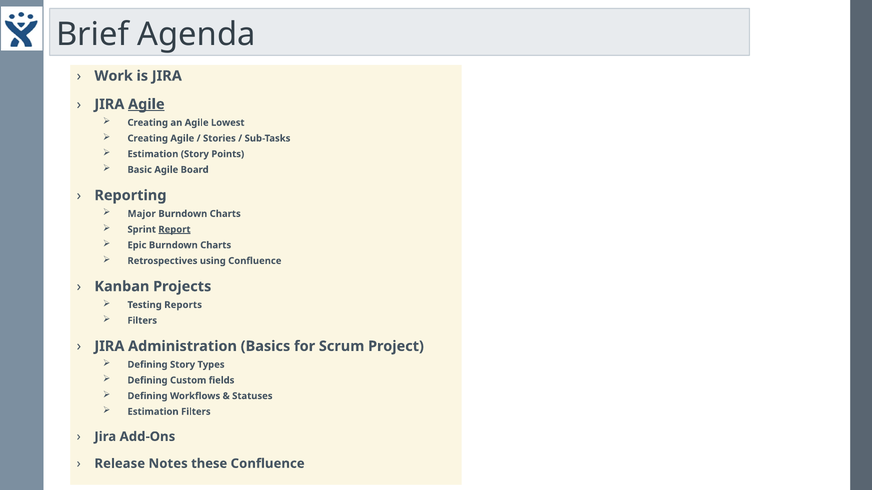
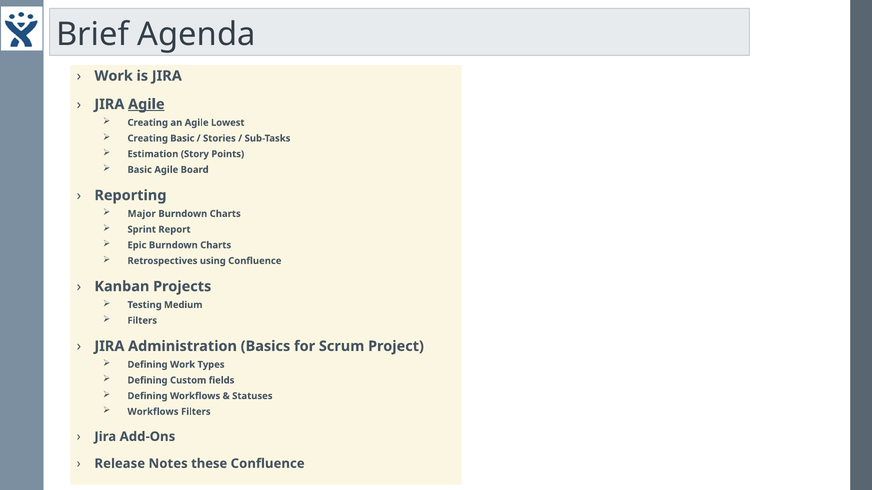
Creating Agile: Agile -> Basic (182, 139)
Report underline: present -> none (174, 230)
Reports: Reports -> Medium (183, 305)
Defining Story: Story -> Work (183, 365)
Estimation: Estimation -> Workflows (153, 412)
